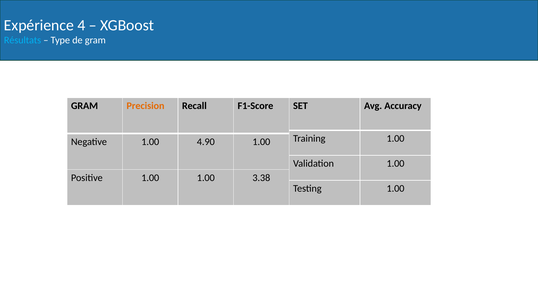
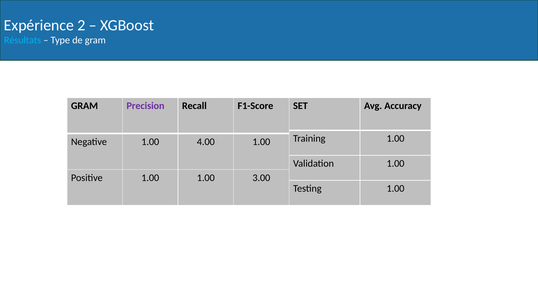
4: 4 -> 2 (81, 25)
Precision colour: orange -> purple (145, 106)
4.90: 4.90 -> 4.00 (206, 142)
3.38: 3.38 -> 3.00 (261, 178)
